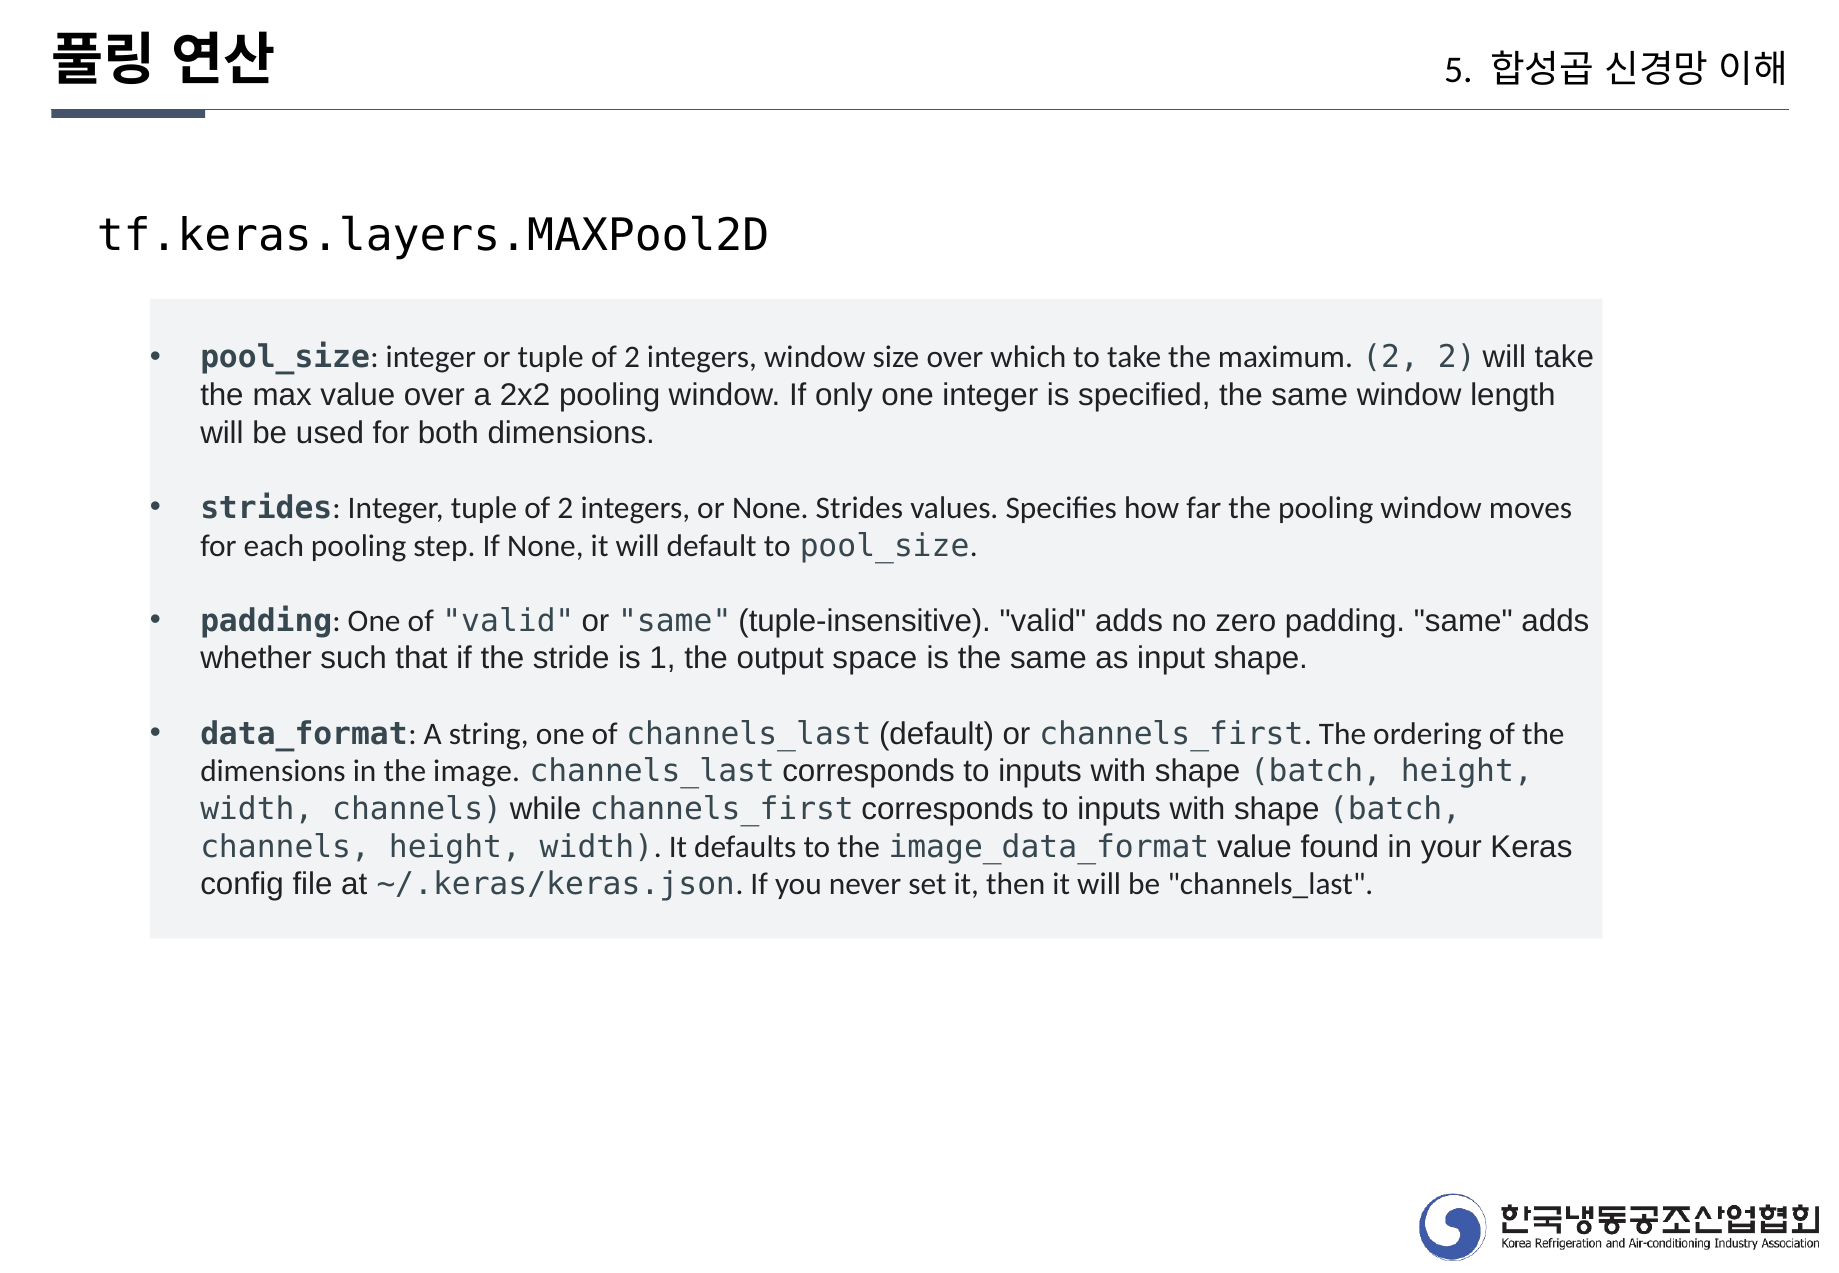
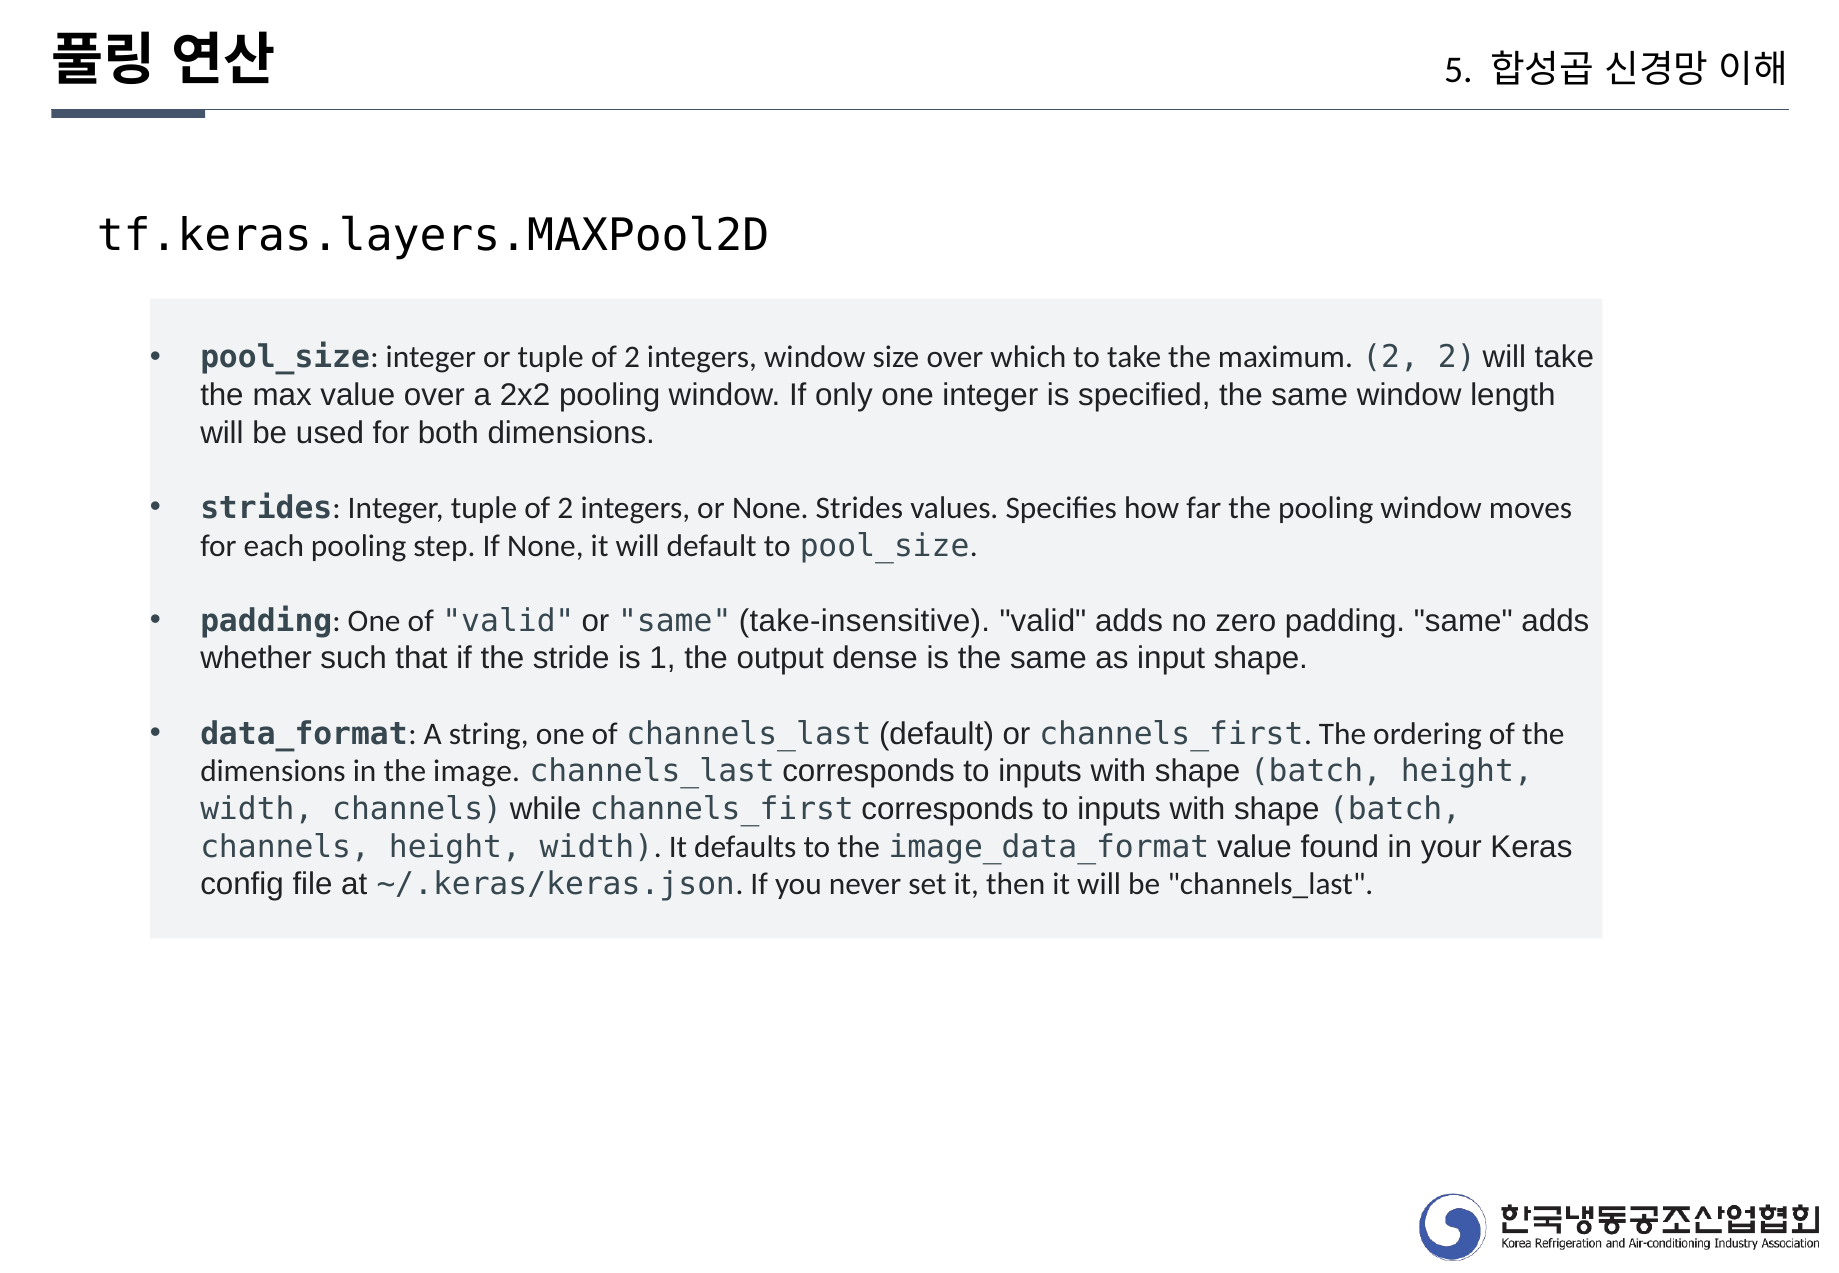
tuple-insensitive: tuple-insensitive -> take-insensitive (864, 621)
space: space -> dense (875, 659)
